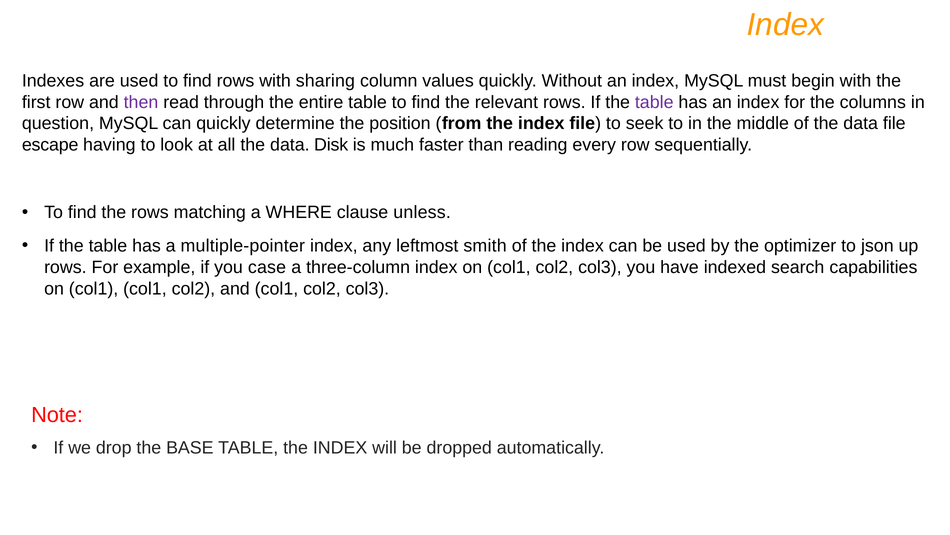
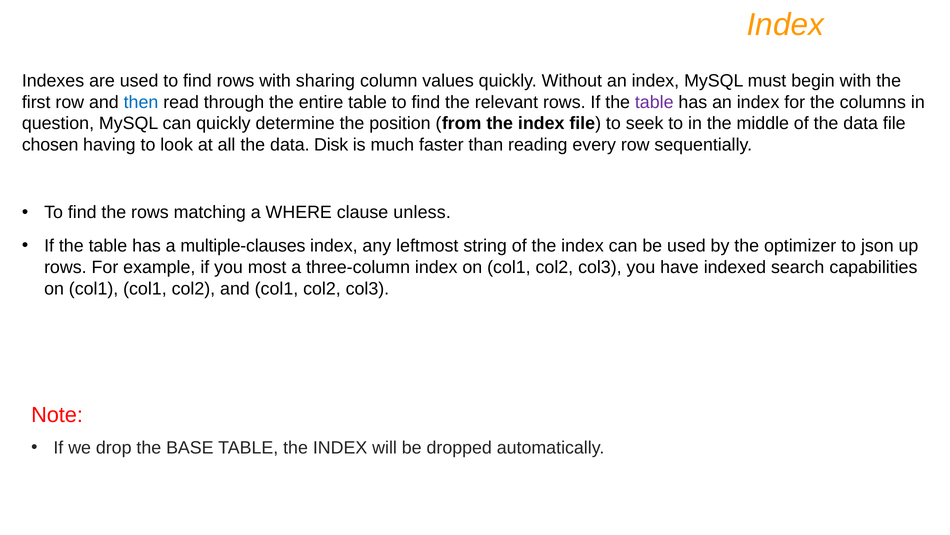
then colour: purple -> blue (141, 102)
escape: escape -> chosen (50, 145)
multiple-pointer: multiple-pointer -> multiple-clauses (243, 246)
smith: smith -> string (485, 246)
case: case -> most (267, 267)
